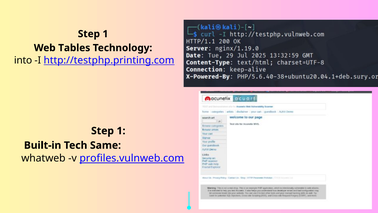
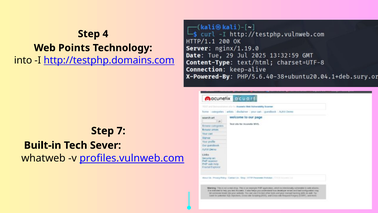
1: 1 -> 4 (105, 34)
Tables: Tables -> Points (74, 48)
http://testphp.printing.com: http://testphp.printing.com -> http://testphp.domains.com (109, 60)
1: 1 -> 7 (121, 131)
Same: Same -> Sever (106, 145)
